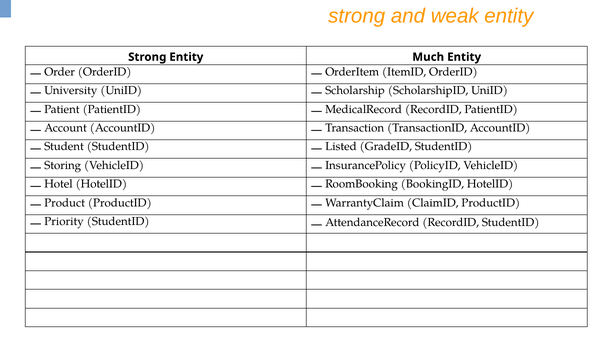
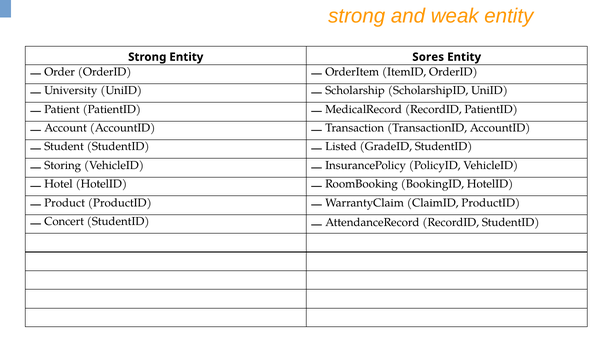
Much: Much -> Sores (428, 57)
Priority: Priority -> Concert (64, 221)
